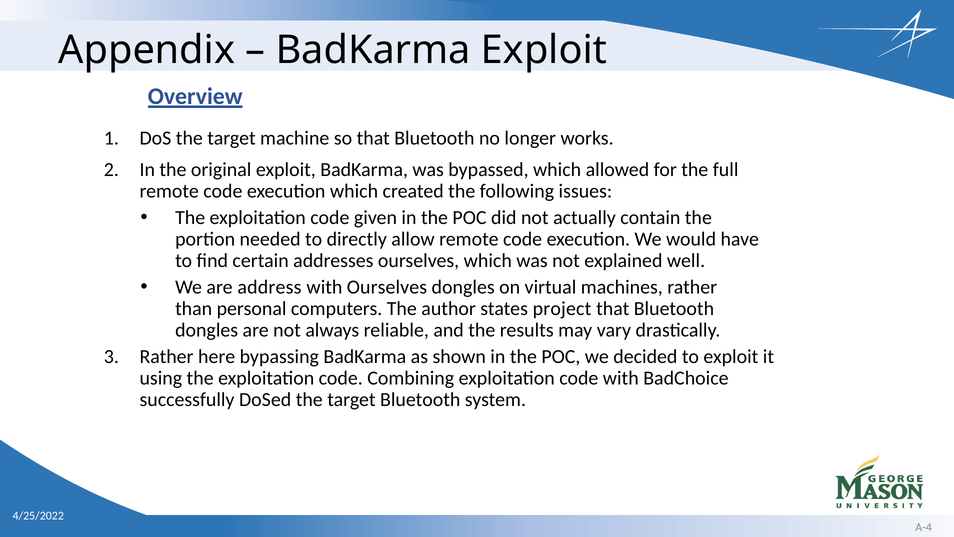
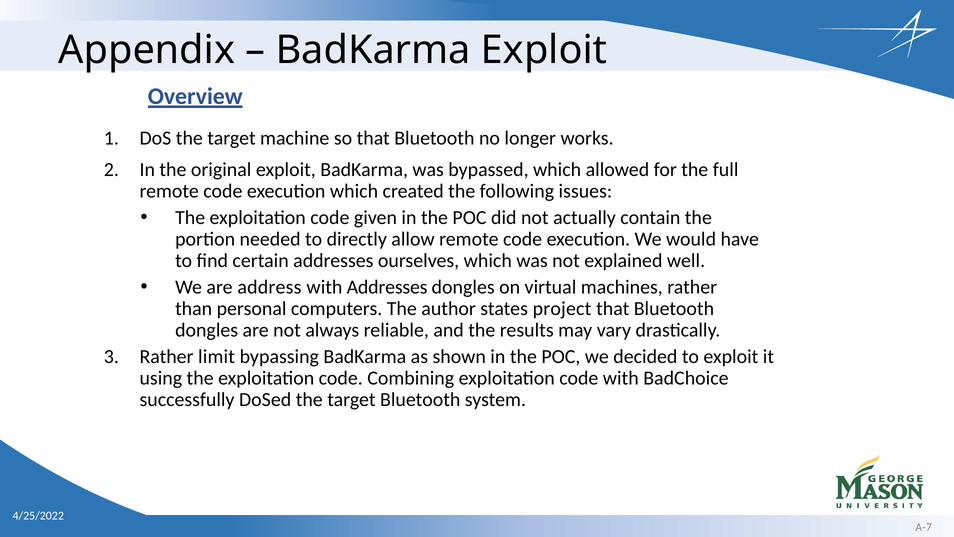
with Ourselves: Ourselves -> Addresses (387, 287)
here: here -> limit (217, 356)
A-4: A-4 -> A-7 (924, 527)
